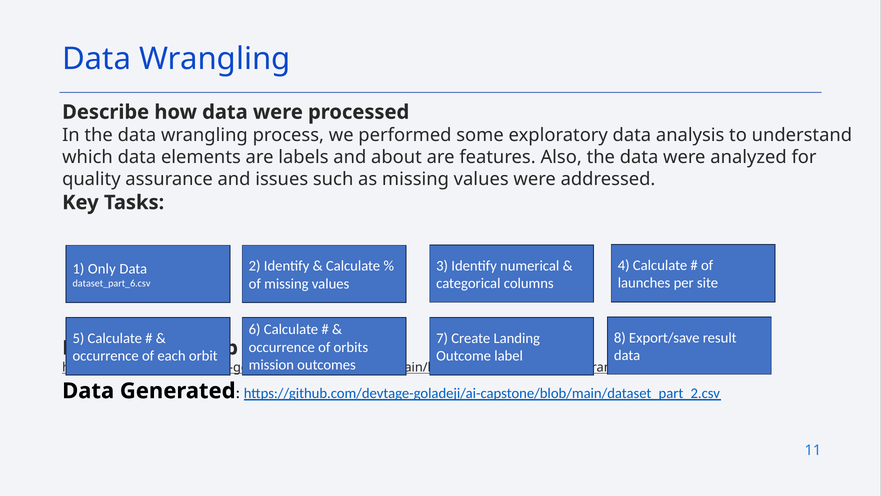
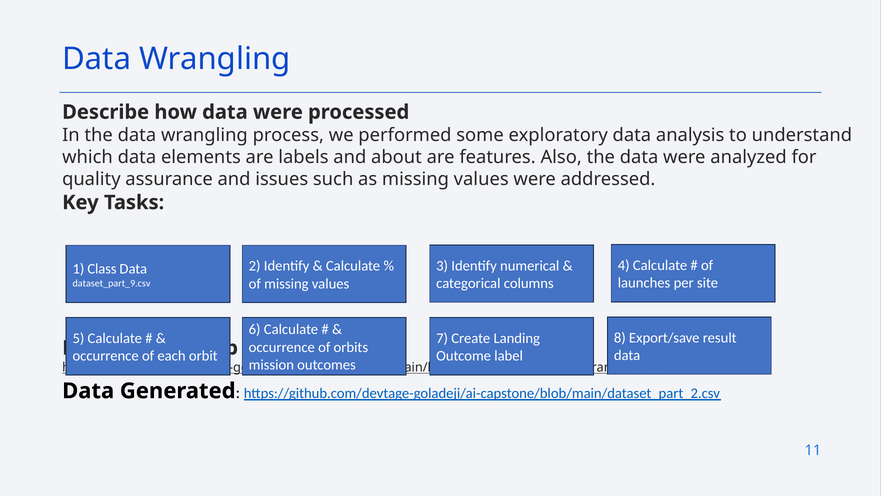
Only: Only -> Class (102, 269)
dataset_part_6.csv: dataset_part_6.csv -> dataset_part_9.csv (112, 283)
